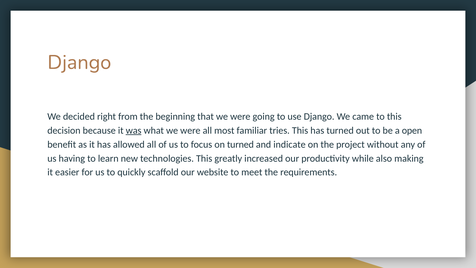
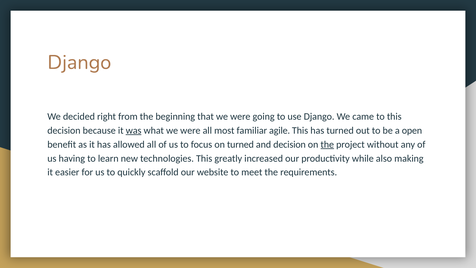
tries: tries -> agile (280, 130)
and indicate: indicate -> decision (290, 144)
the underline: none -> present (327, 144)
